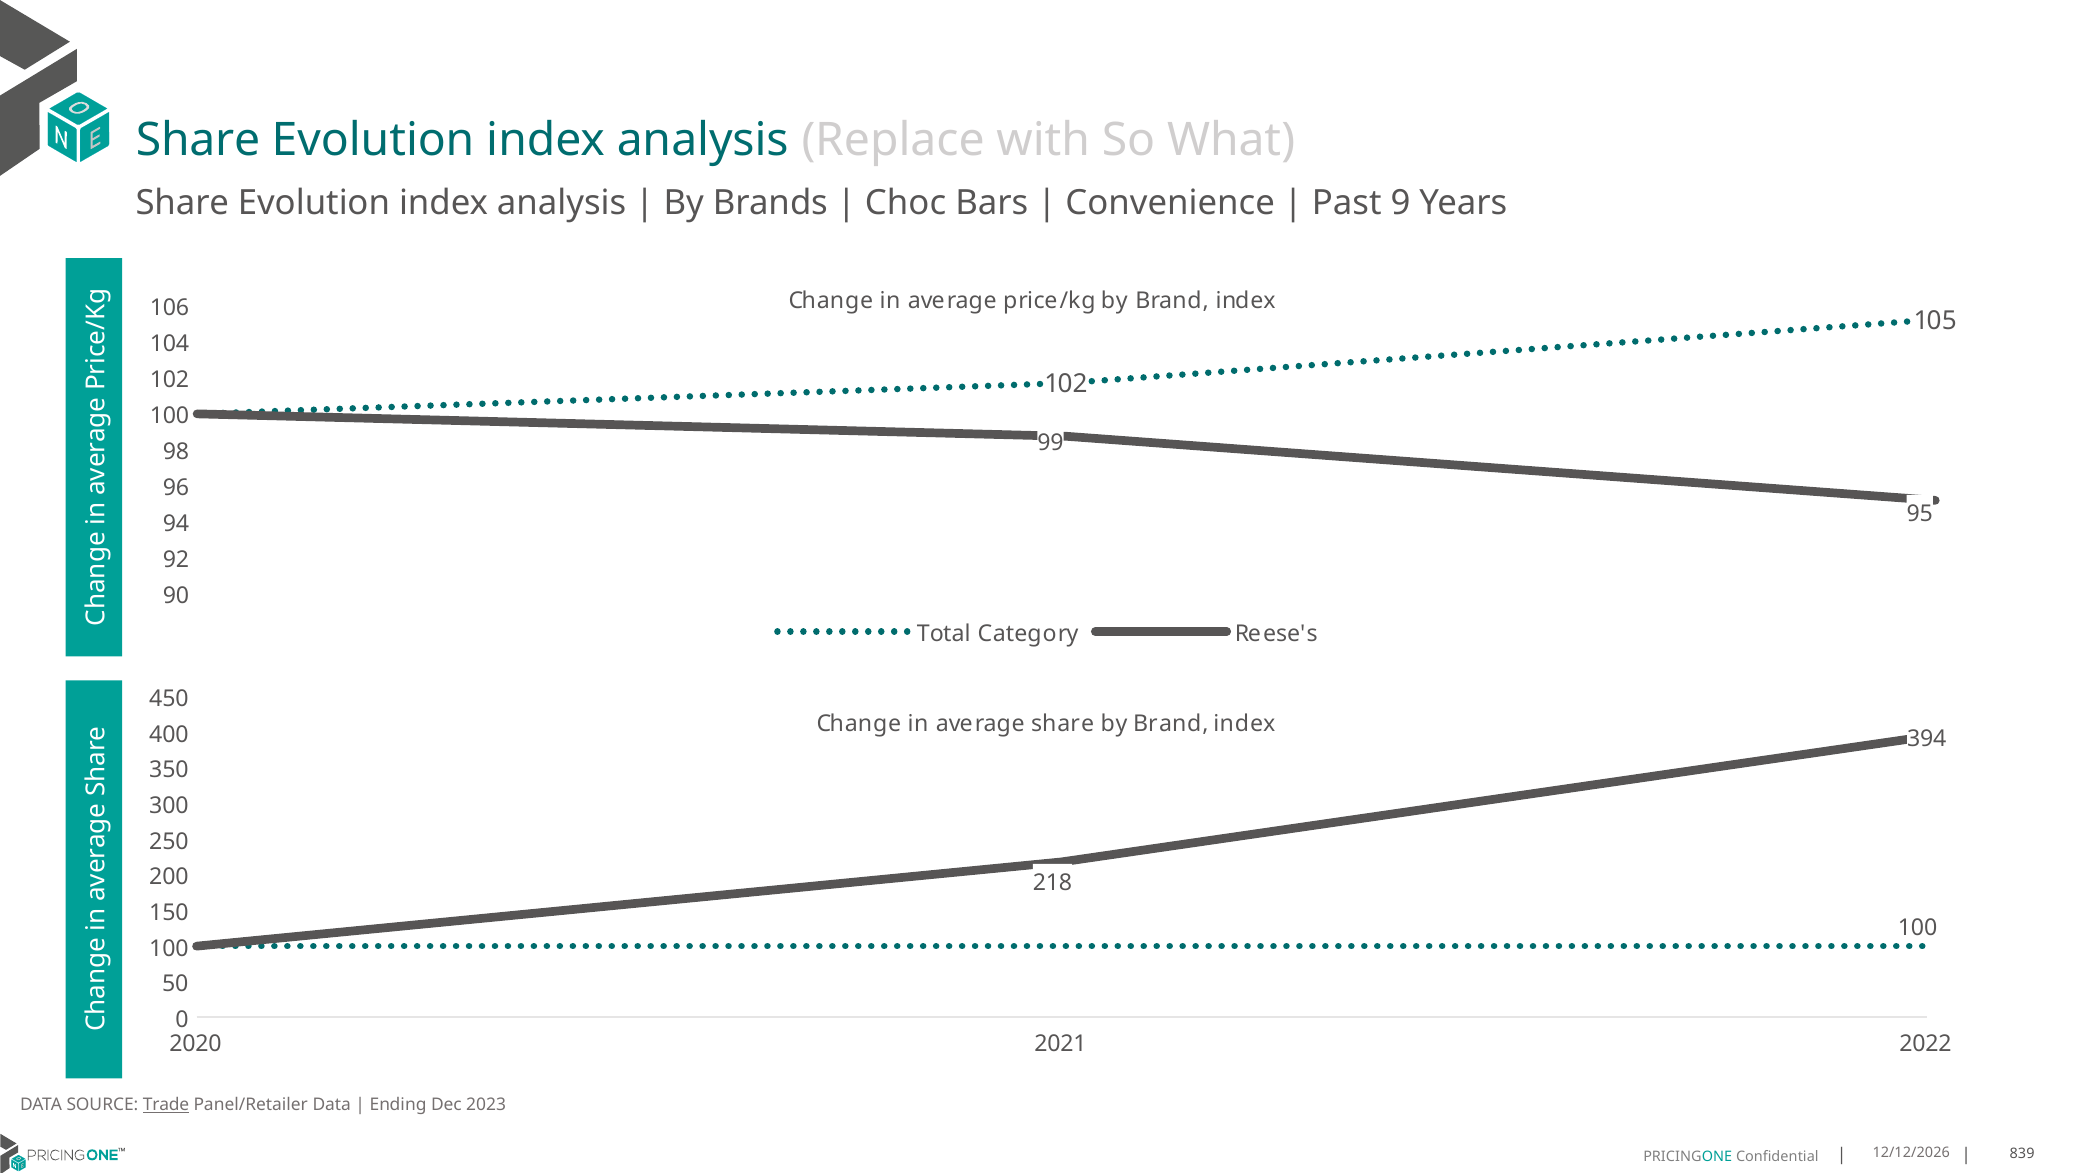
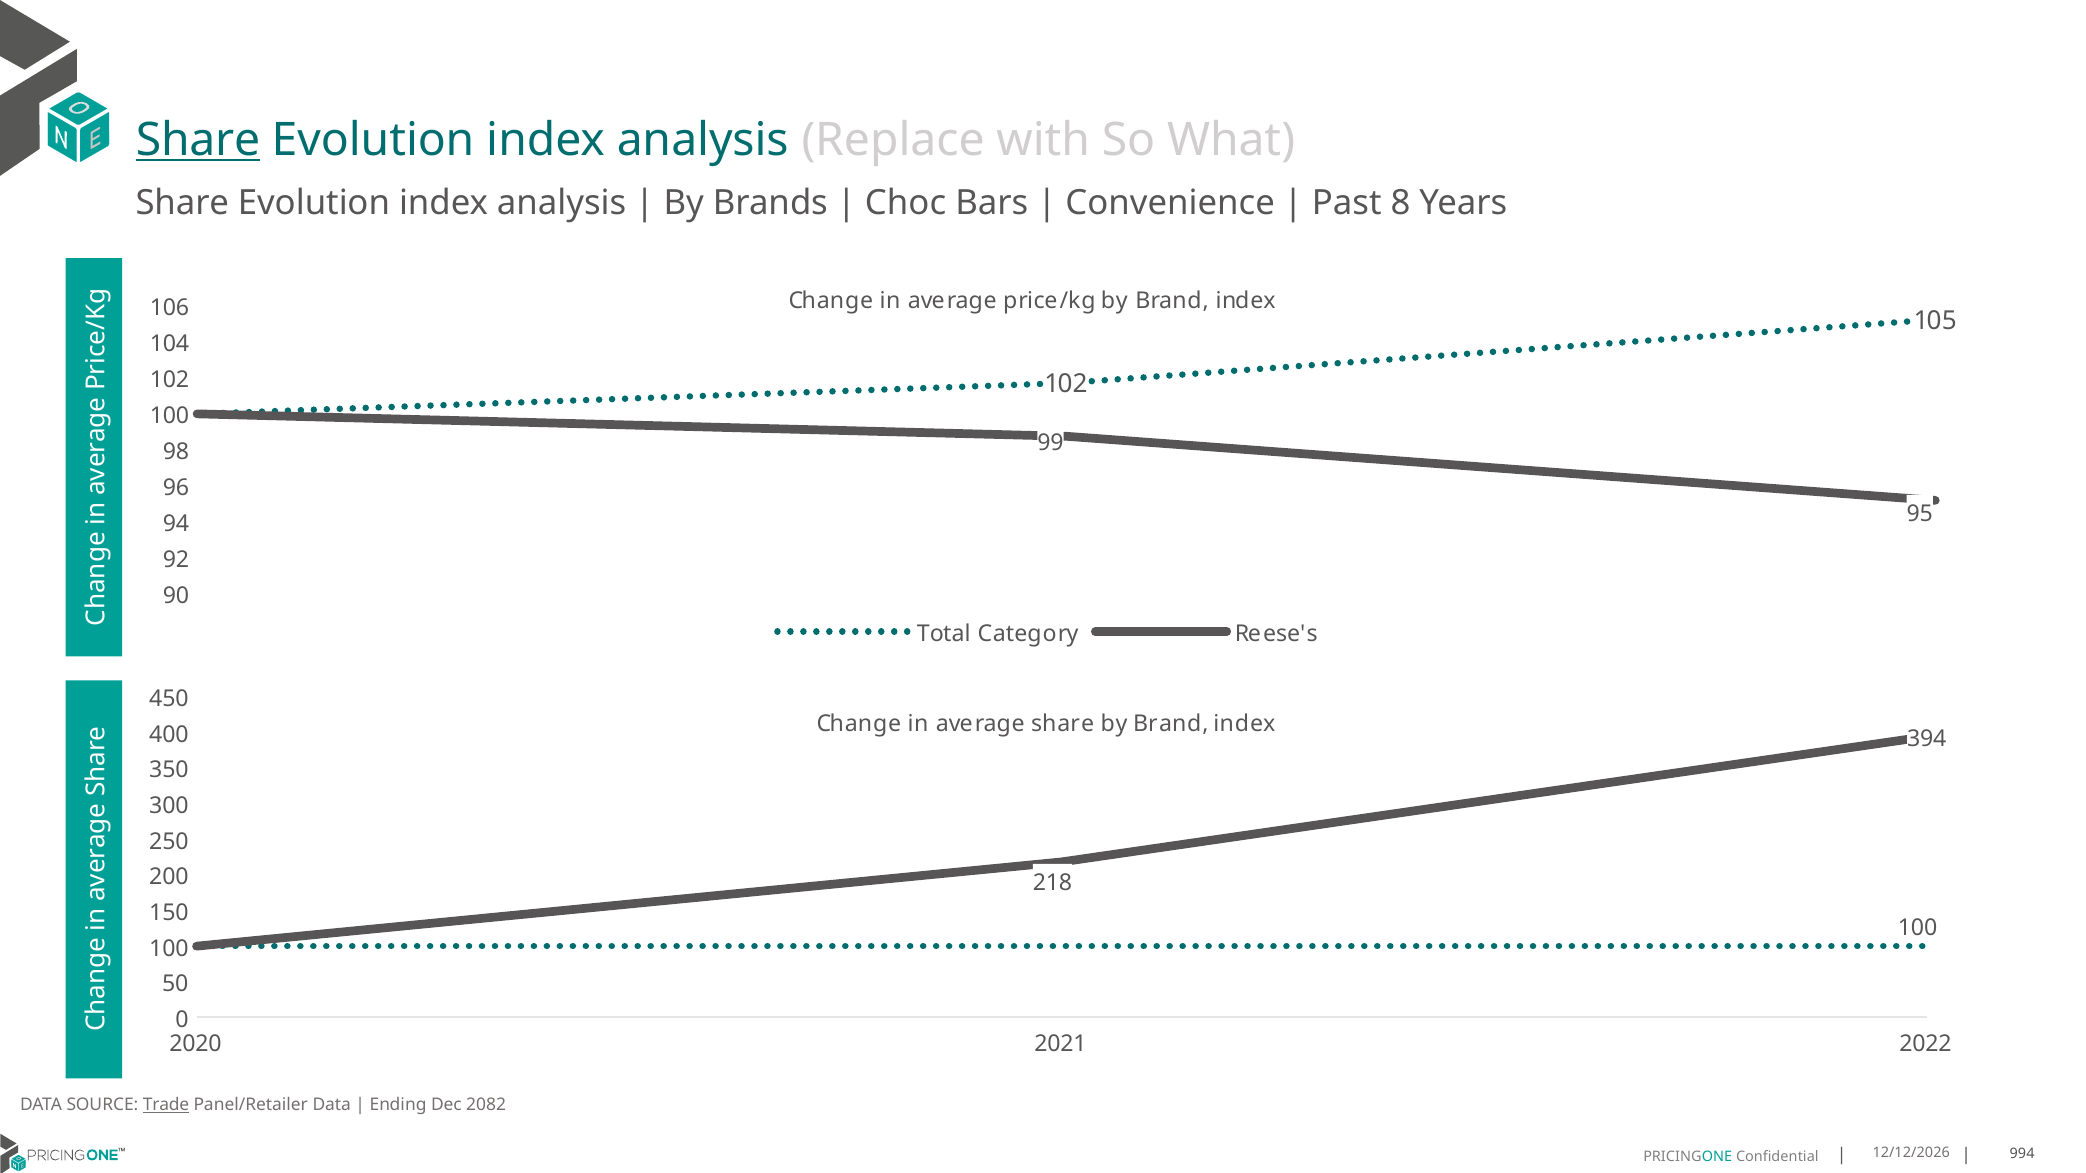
Share underline: none -> present (198, 140)
9: 9 -> 8 (1401, 203)
2023: 2023 -> 2082 (486, 1105)
839: 839 -> 994 (2022, 1154)
